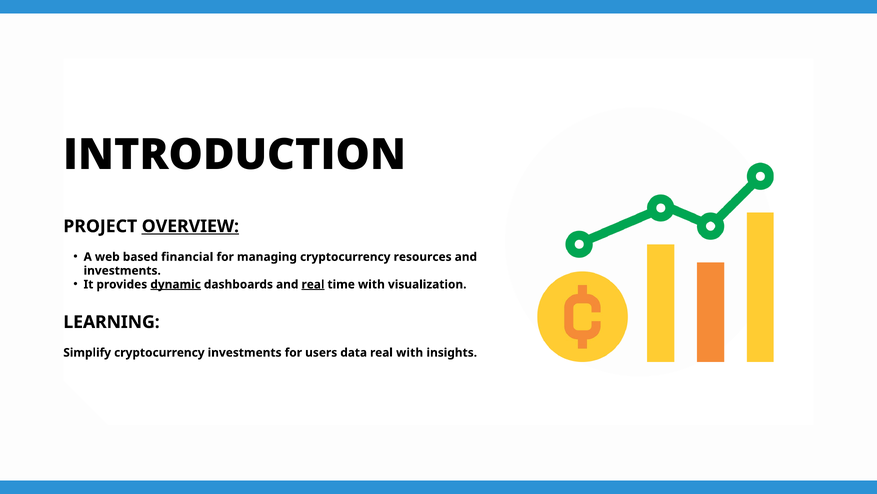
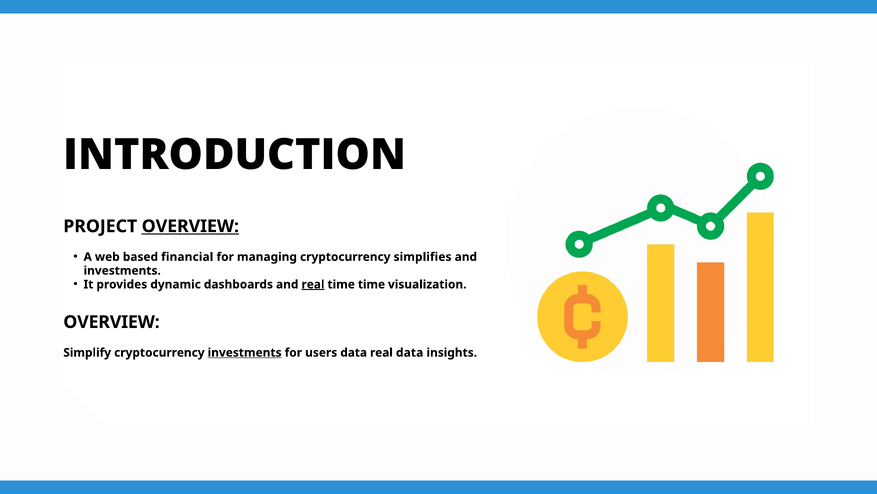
resources: resources -> simplifies (423, 257)
dynamic underline: present -> none (176, 284)
time with: with -> time (371, 284)
LEARNING: LEARNING -> OVERVIEW (112, 322)
investments underline: none -> present (245, 352)
real with: with -> data (410, 352)
